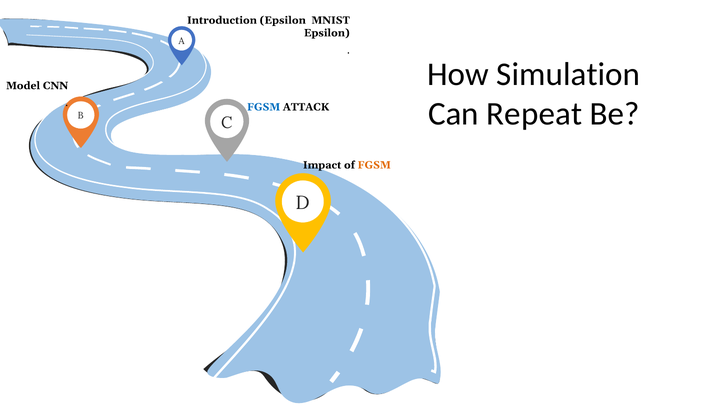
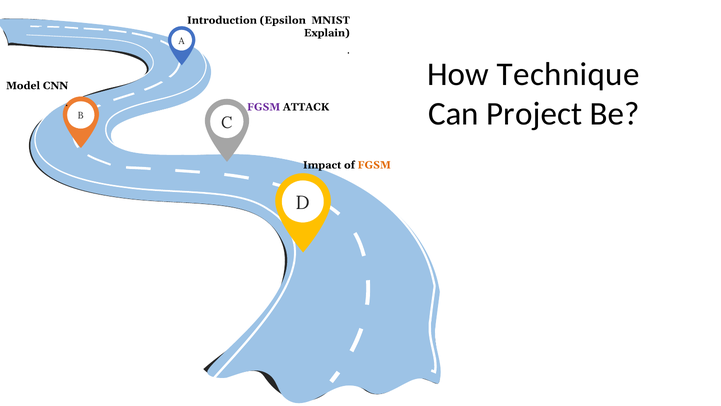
Epsilon: Epsilon -> Explain (327, 33)
Simulation: Simulation -> Technique (568, 74)
FGSM colour: blue -> purple (264, 107)
Repeat: Repeat -> Project (534, 114)
